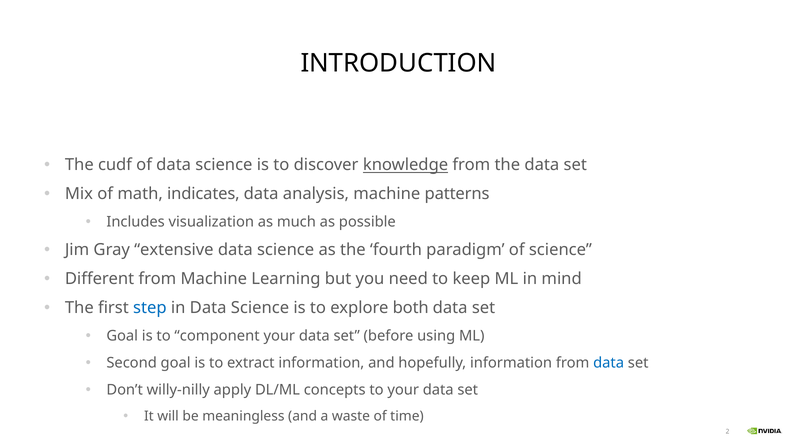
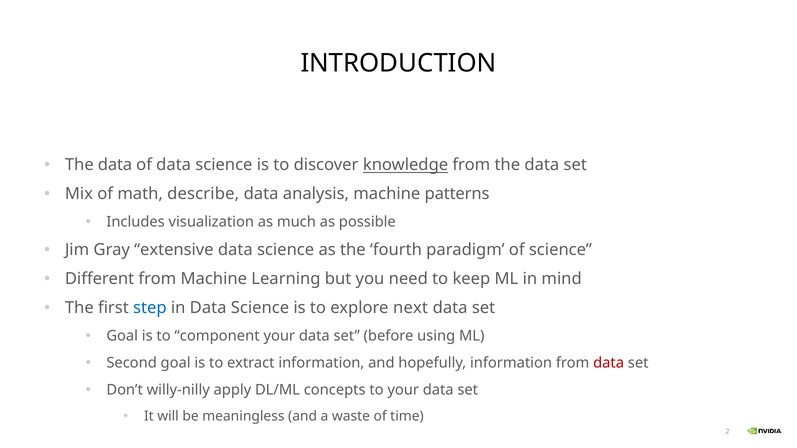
cudf: cudf -> data (115, 165)
indicates: indicates -> describe (203, 194)
both: both -> next (411, 308)
data colour: blue -> red (609, 363)
